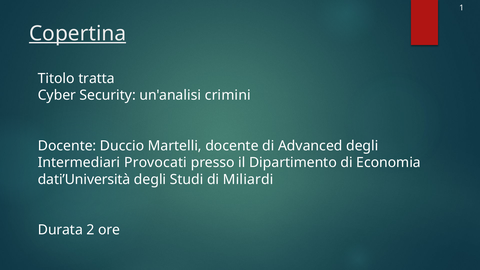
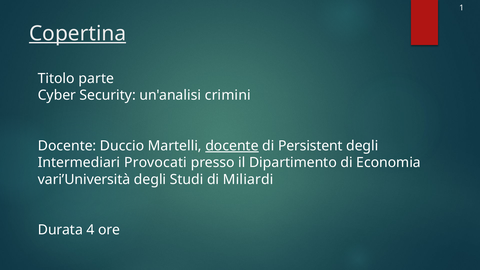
tratta: tratta -> parte (96, 79)
docente underline: none -> present (232, 146)
Advanced: Advanced -> Persistent (310, 146)
dati’Università: dati’Università -> vari’Università (84, 179)
2: 2 -> 4 (90, 230)
